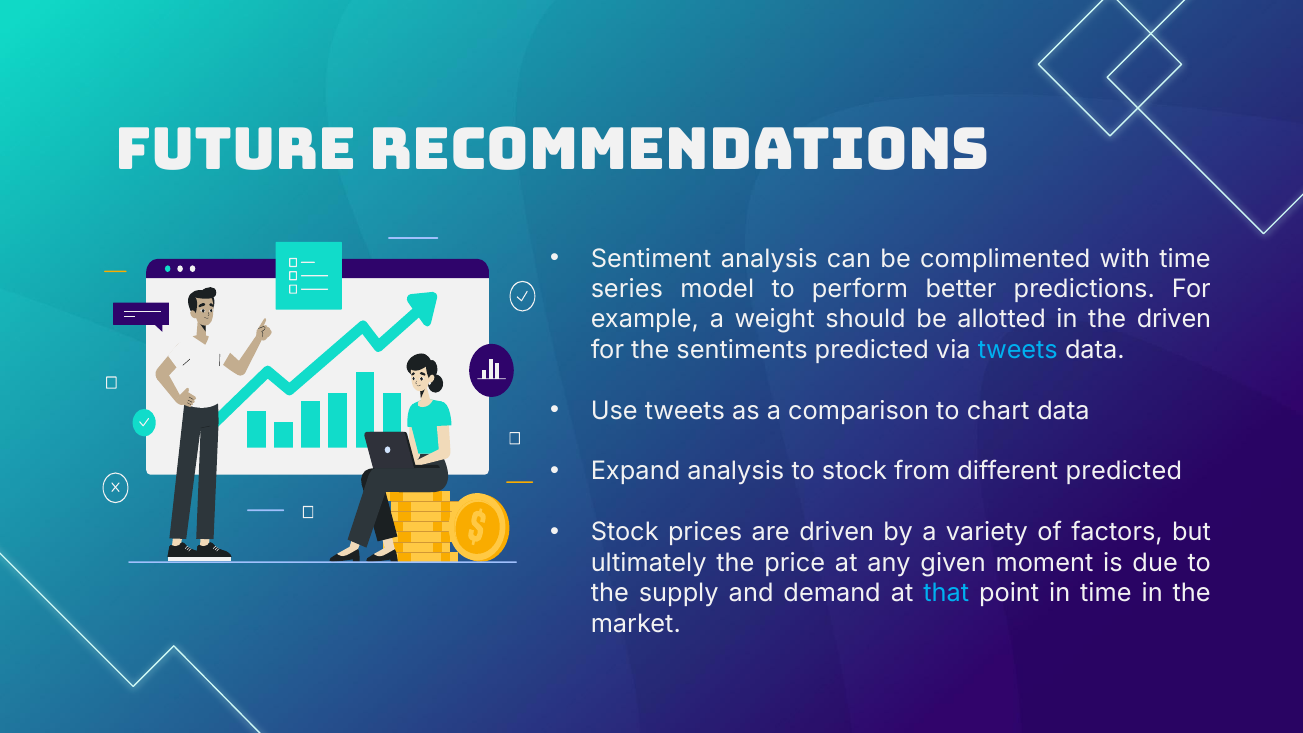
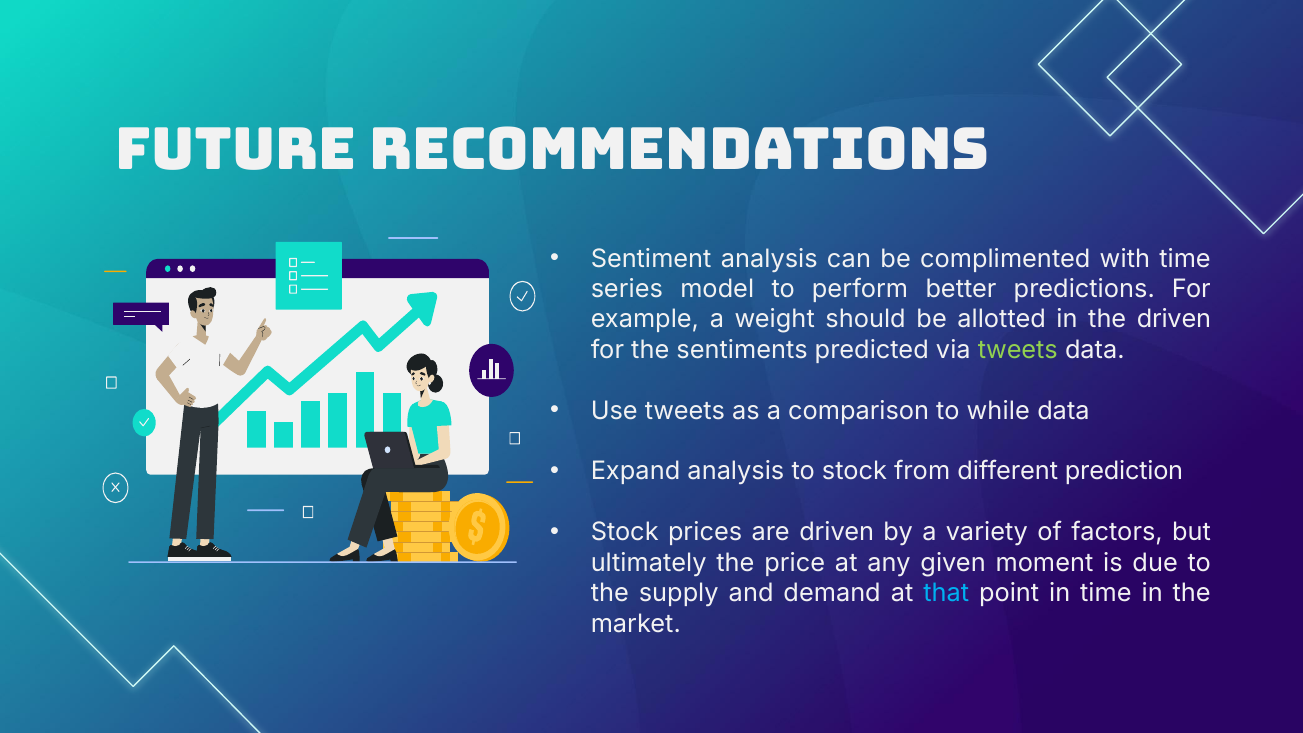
tweets colour: light blue -> light green (1018, 350)
chart: chart -> while (998, 411)
different predicted: predicted -> prediction (1124, 472)
